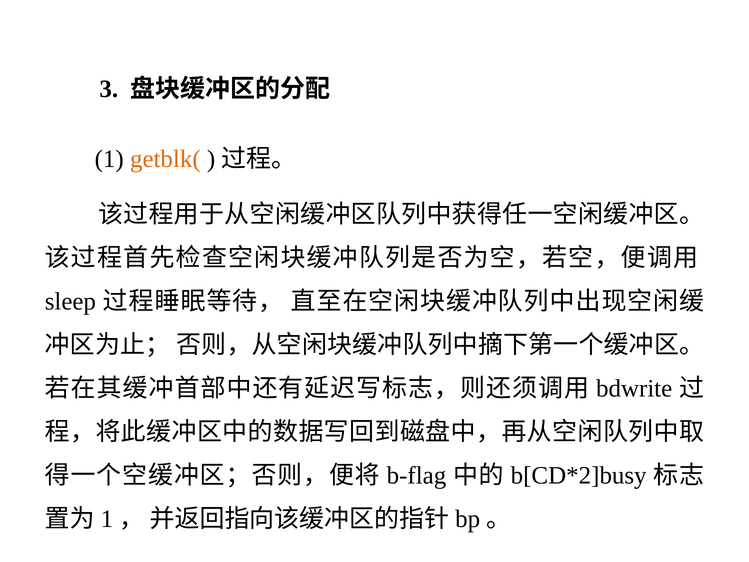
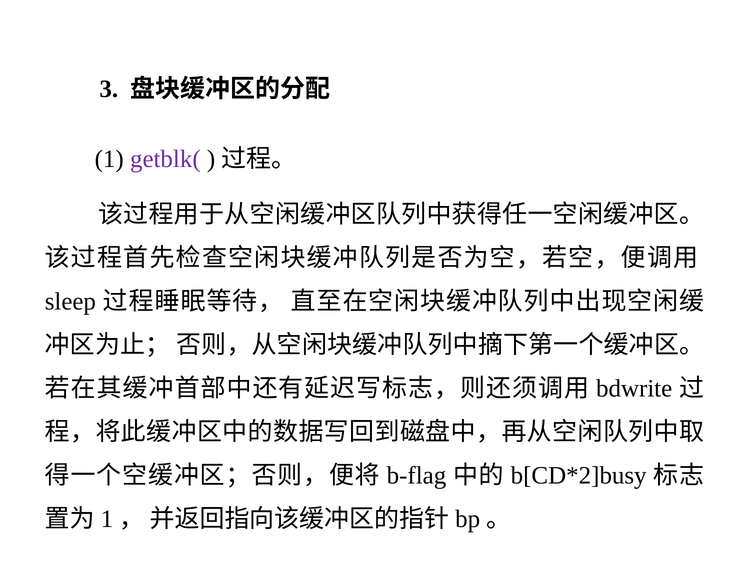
getblk( colour: orange -> purple (165, 159)
